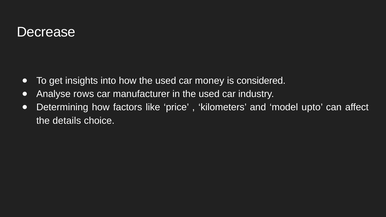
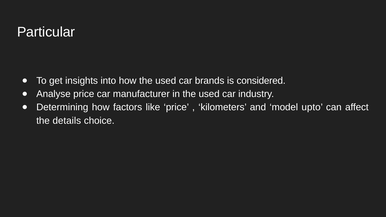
Decrease: Decrease -> Particular (46, 32)
money: money -> brands (210, 81)
Analyse rows: rows -> price (84, 94)
